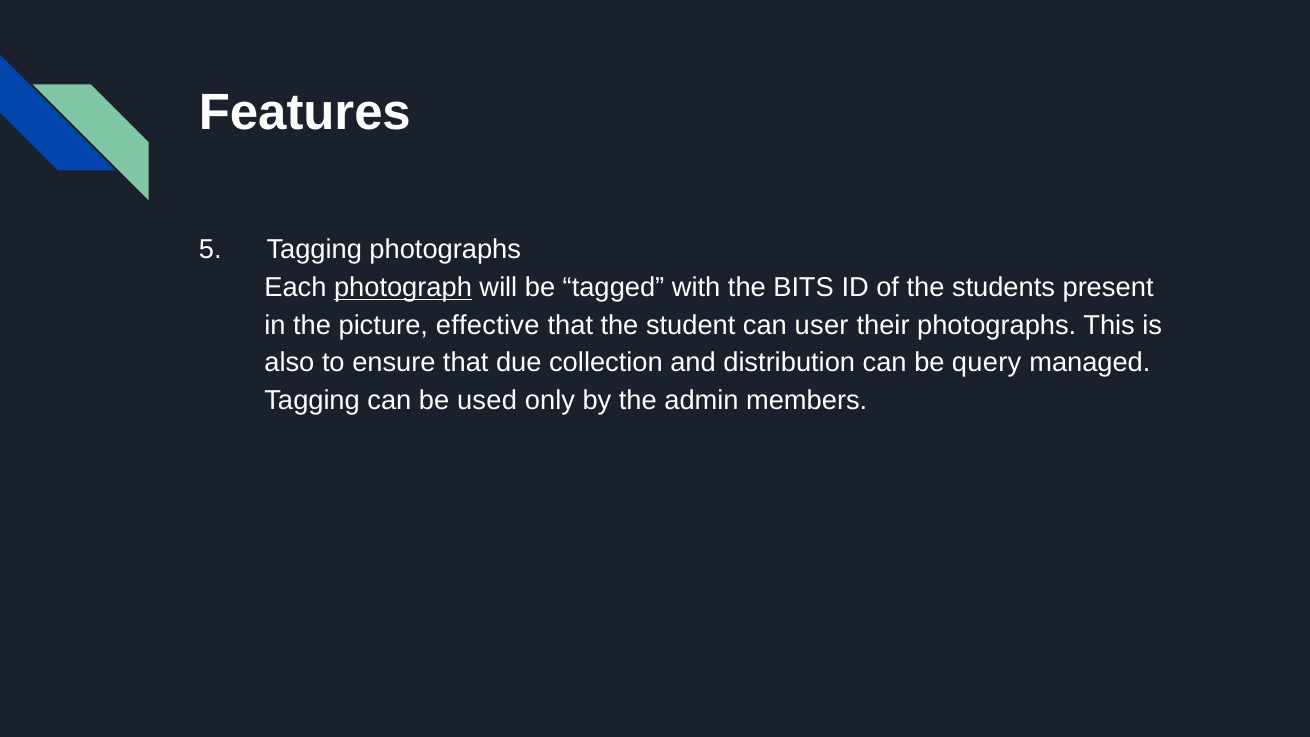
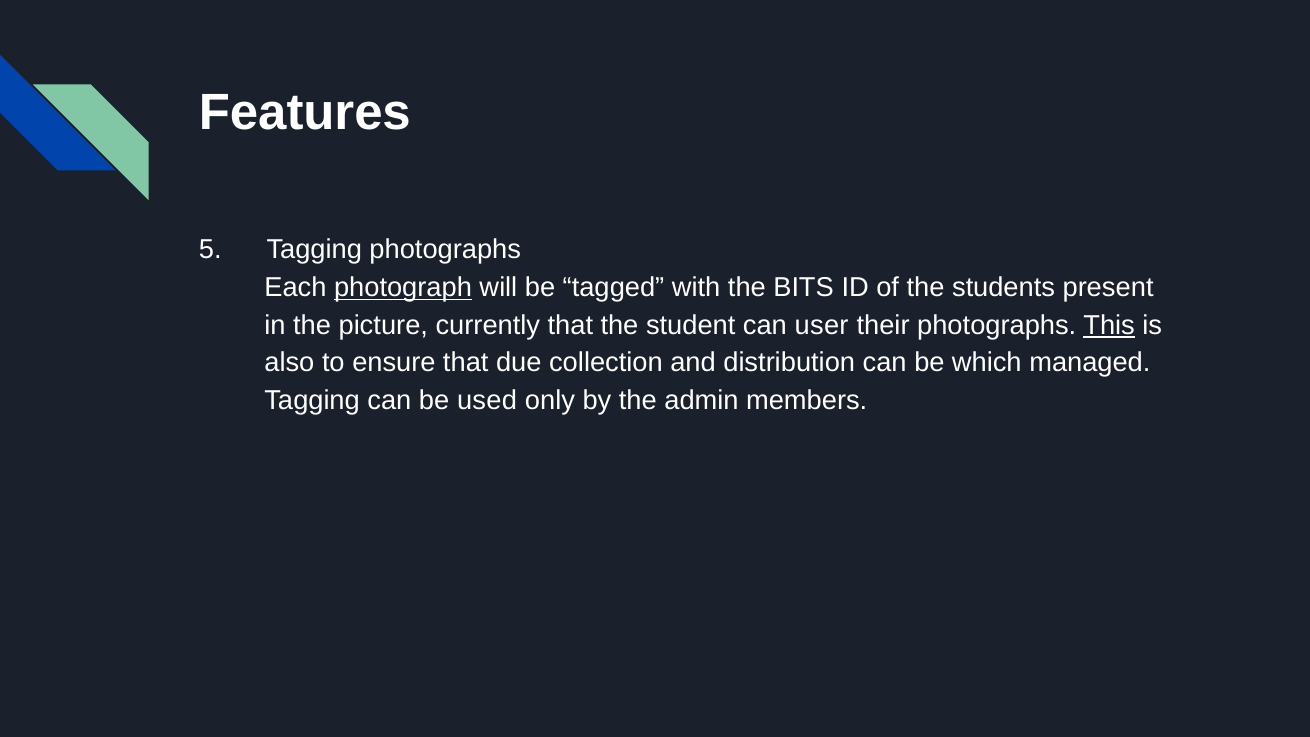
effective: effective -> currently (488, 325)
This underline: none -> present (1109, 325)
query: query -> which (987, 363)
